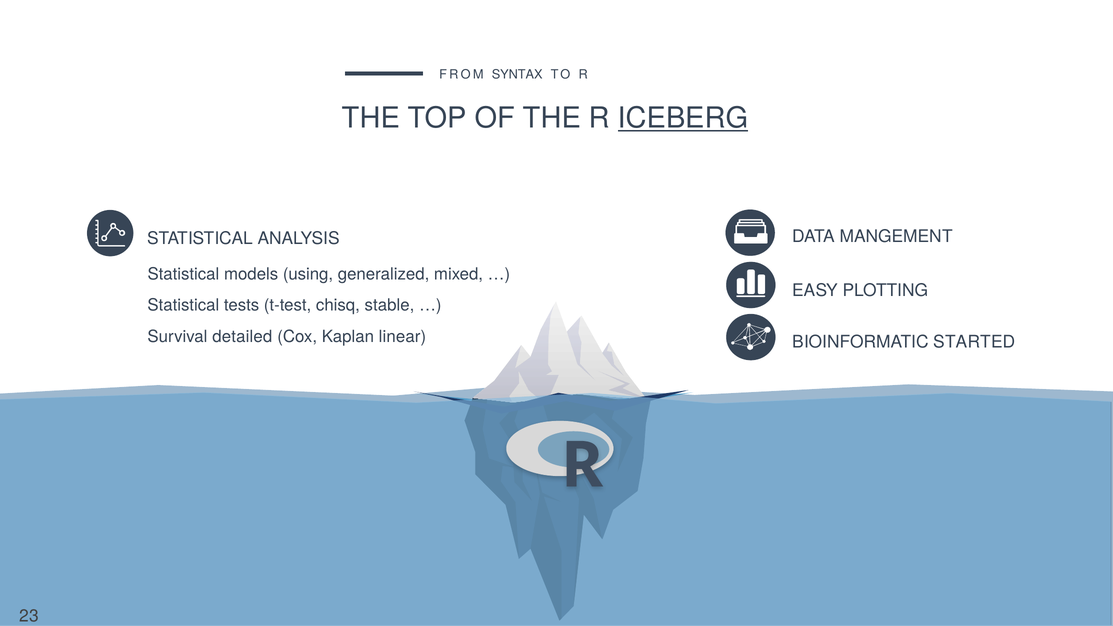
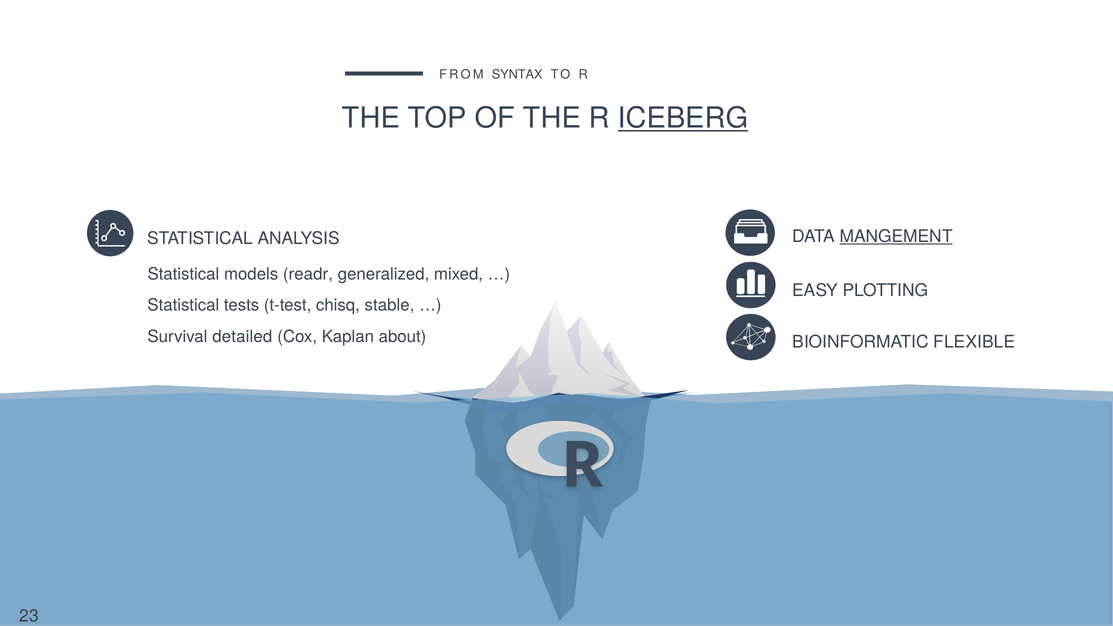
MANGEMENT underline: none -> present (896, 237)
using: using -> readr (308, 274)
linear: linear -> about (403, 337)
STARTED: STARTED -> FLEXIBLE (974, 342)
